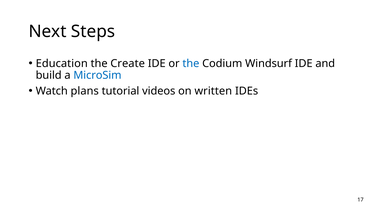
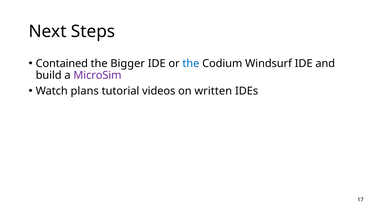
Education: Education -> Contained (62, 64)
Create: Create -> Bigger (128, 64)
MicroSim colour: blue -> purple (97, 75)
